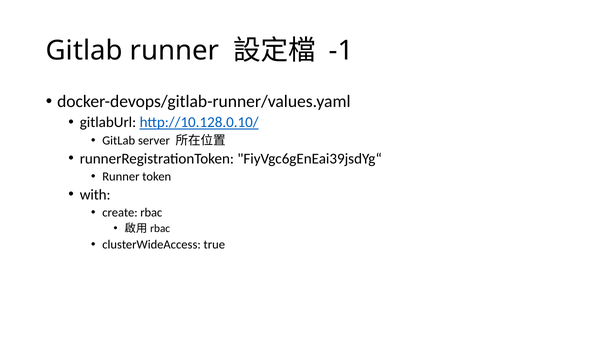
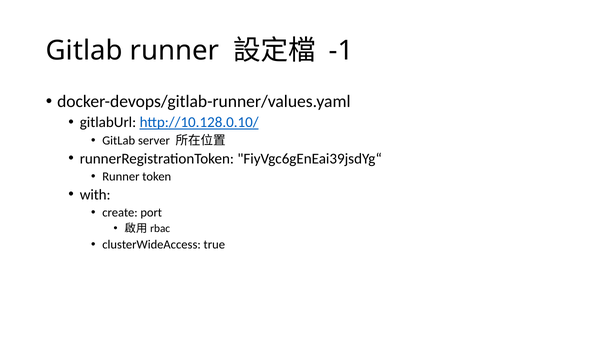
rbac: rbac -> port (151, 213)
